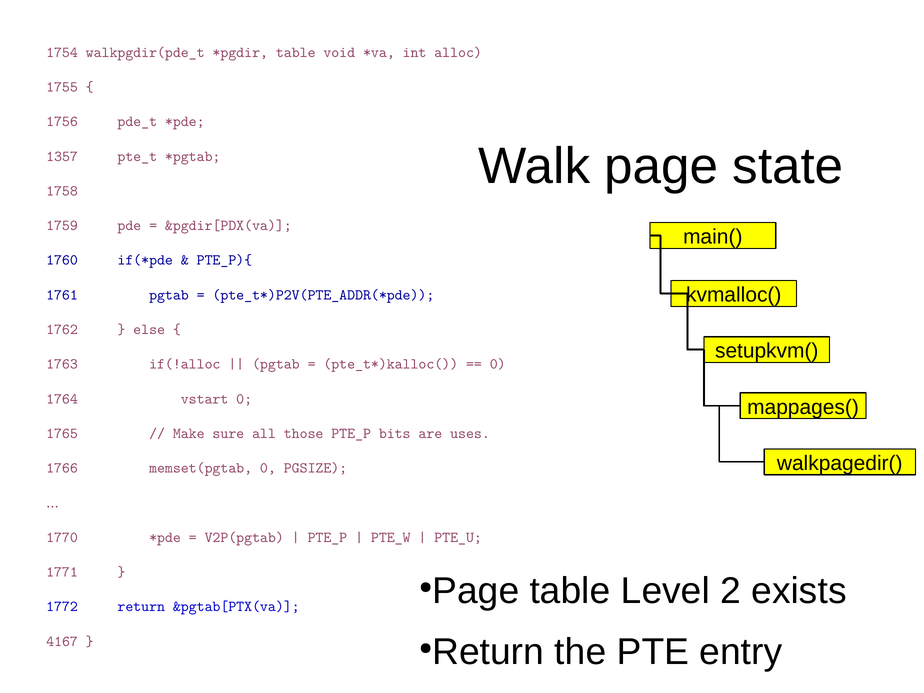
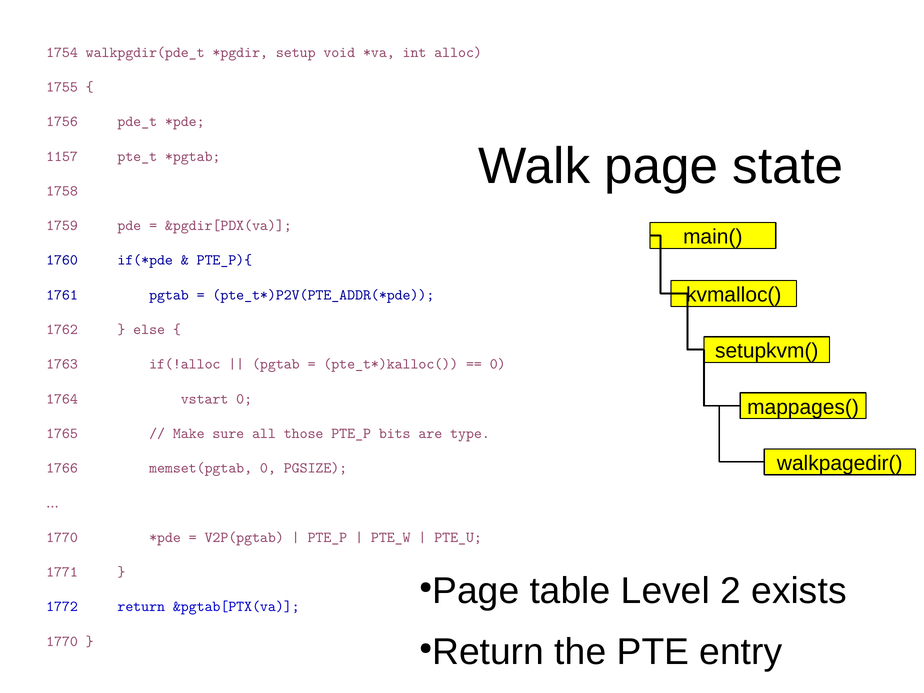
table: table -> setup (296, 52)
1357: 1357 -> 1157 (62, 156)
uses: uses -> type (470, 433)
4167: 4167 -> 1770 (62, 641)
